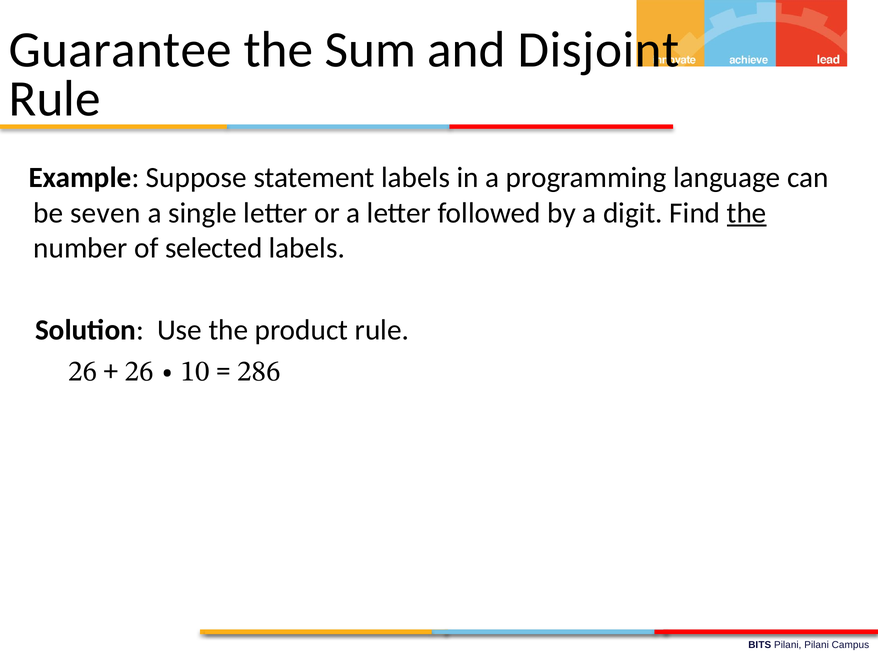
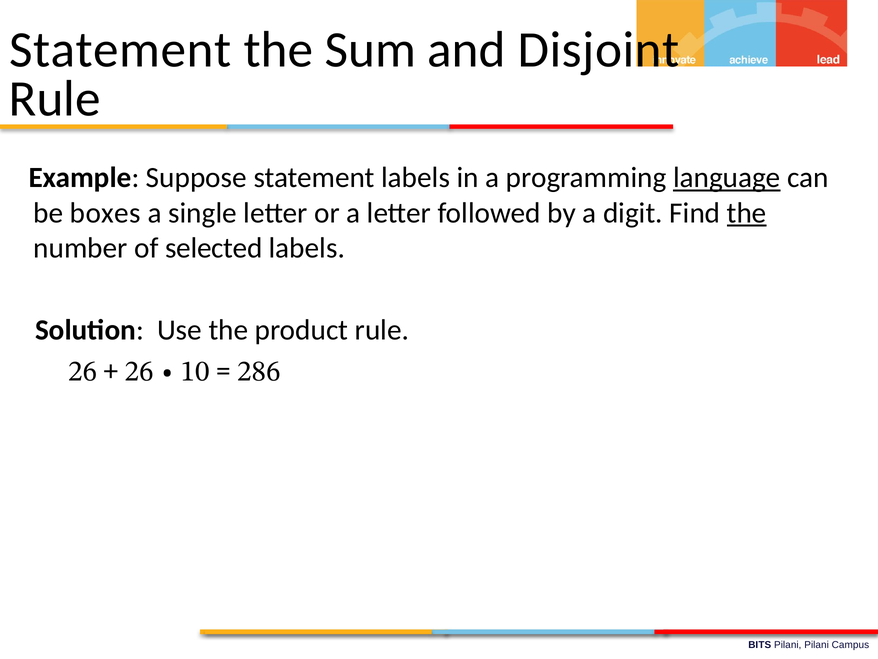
Guarantee: Guarantee -> Statement (120, 50)
language underline: none -> present (727, 178)
seven: seven -> boxes (105, 213)
